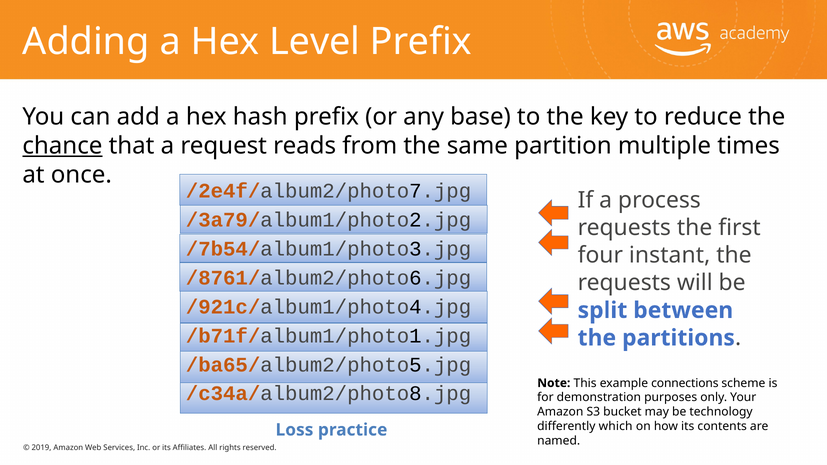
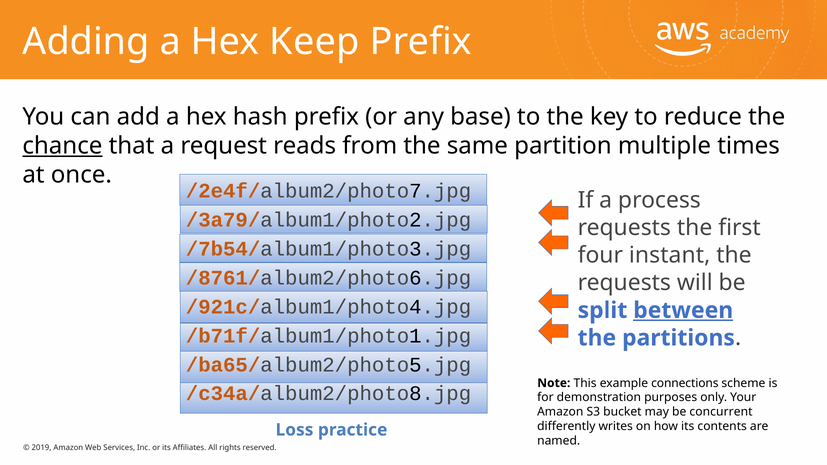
Level: Level -> Keep (315, 42)
between underline: none -> present (683, 310)
technology: technology -> concurrent (721, 412)
which: which -> writes (616, 427)
